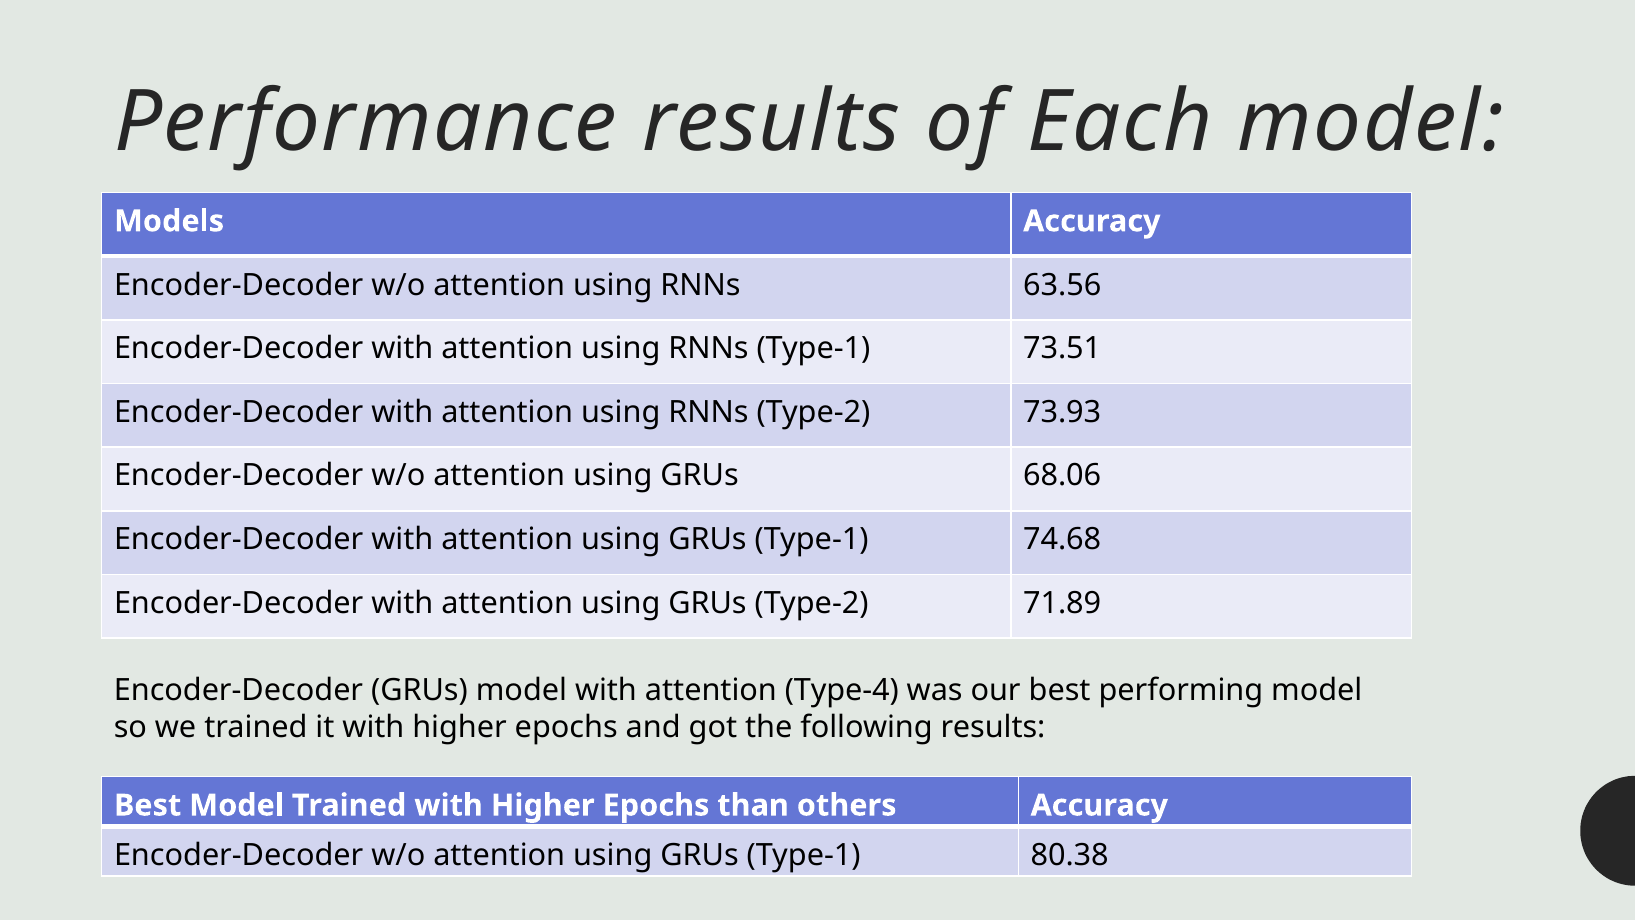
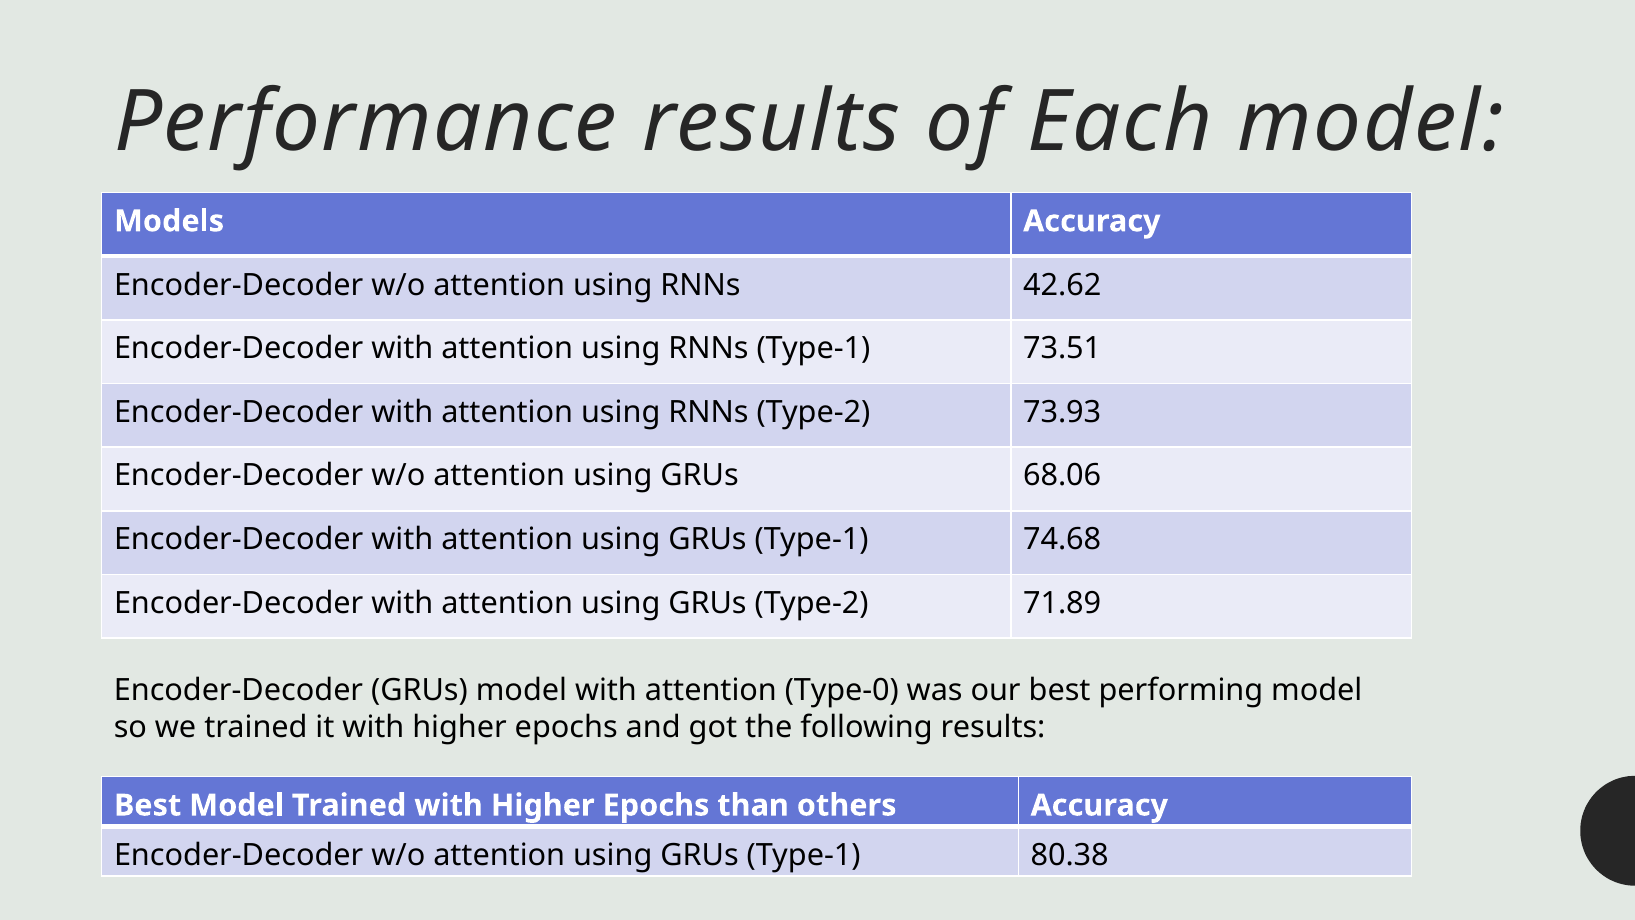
63.56: 63.56 -> 42.62 (1062, 285)
Type-4: Type-4 -> Type-0 (842, 690)
